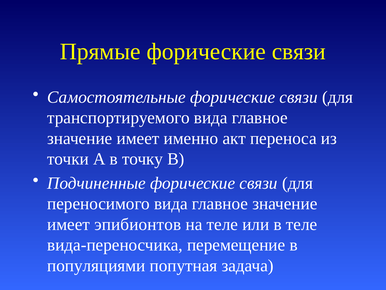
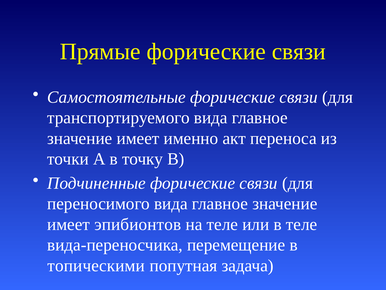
популяциями: популяциями -> топическими (96, 265)
